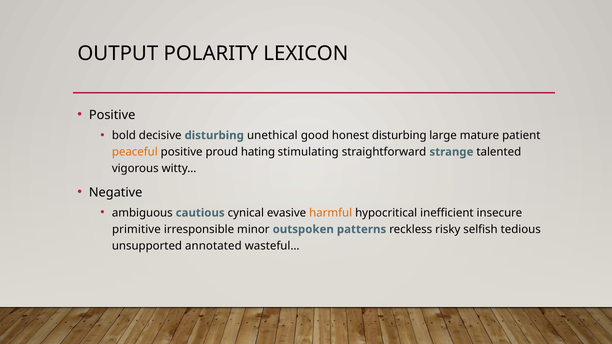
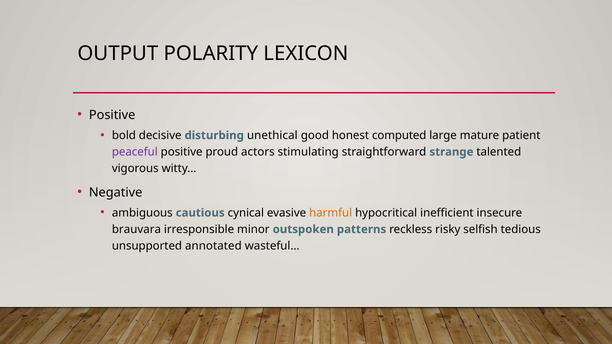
honest disturbing: disturbing -> computed (399, 135)
peaceful colour: orange -> purple (135, 152)
hating: hating -> actors (258, 152)
primitive: primitive -> brauvara (136, 229)
